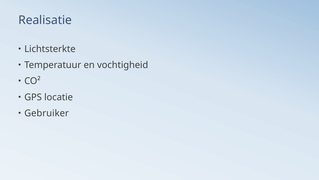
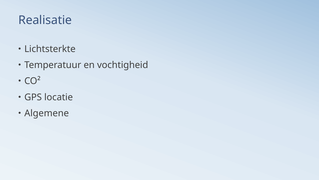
Gebruiker: Gebruiker -> Algemene (47, 113)
